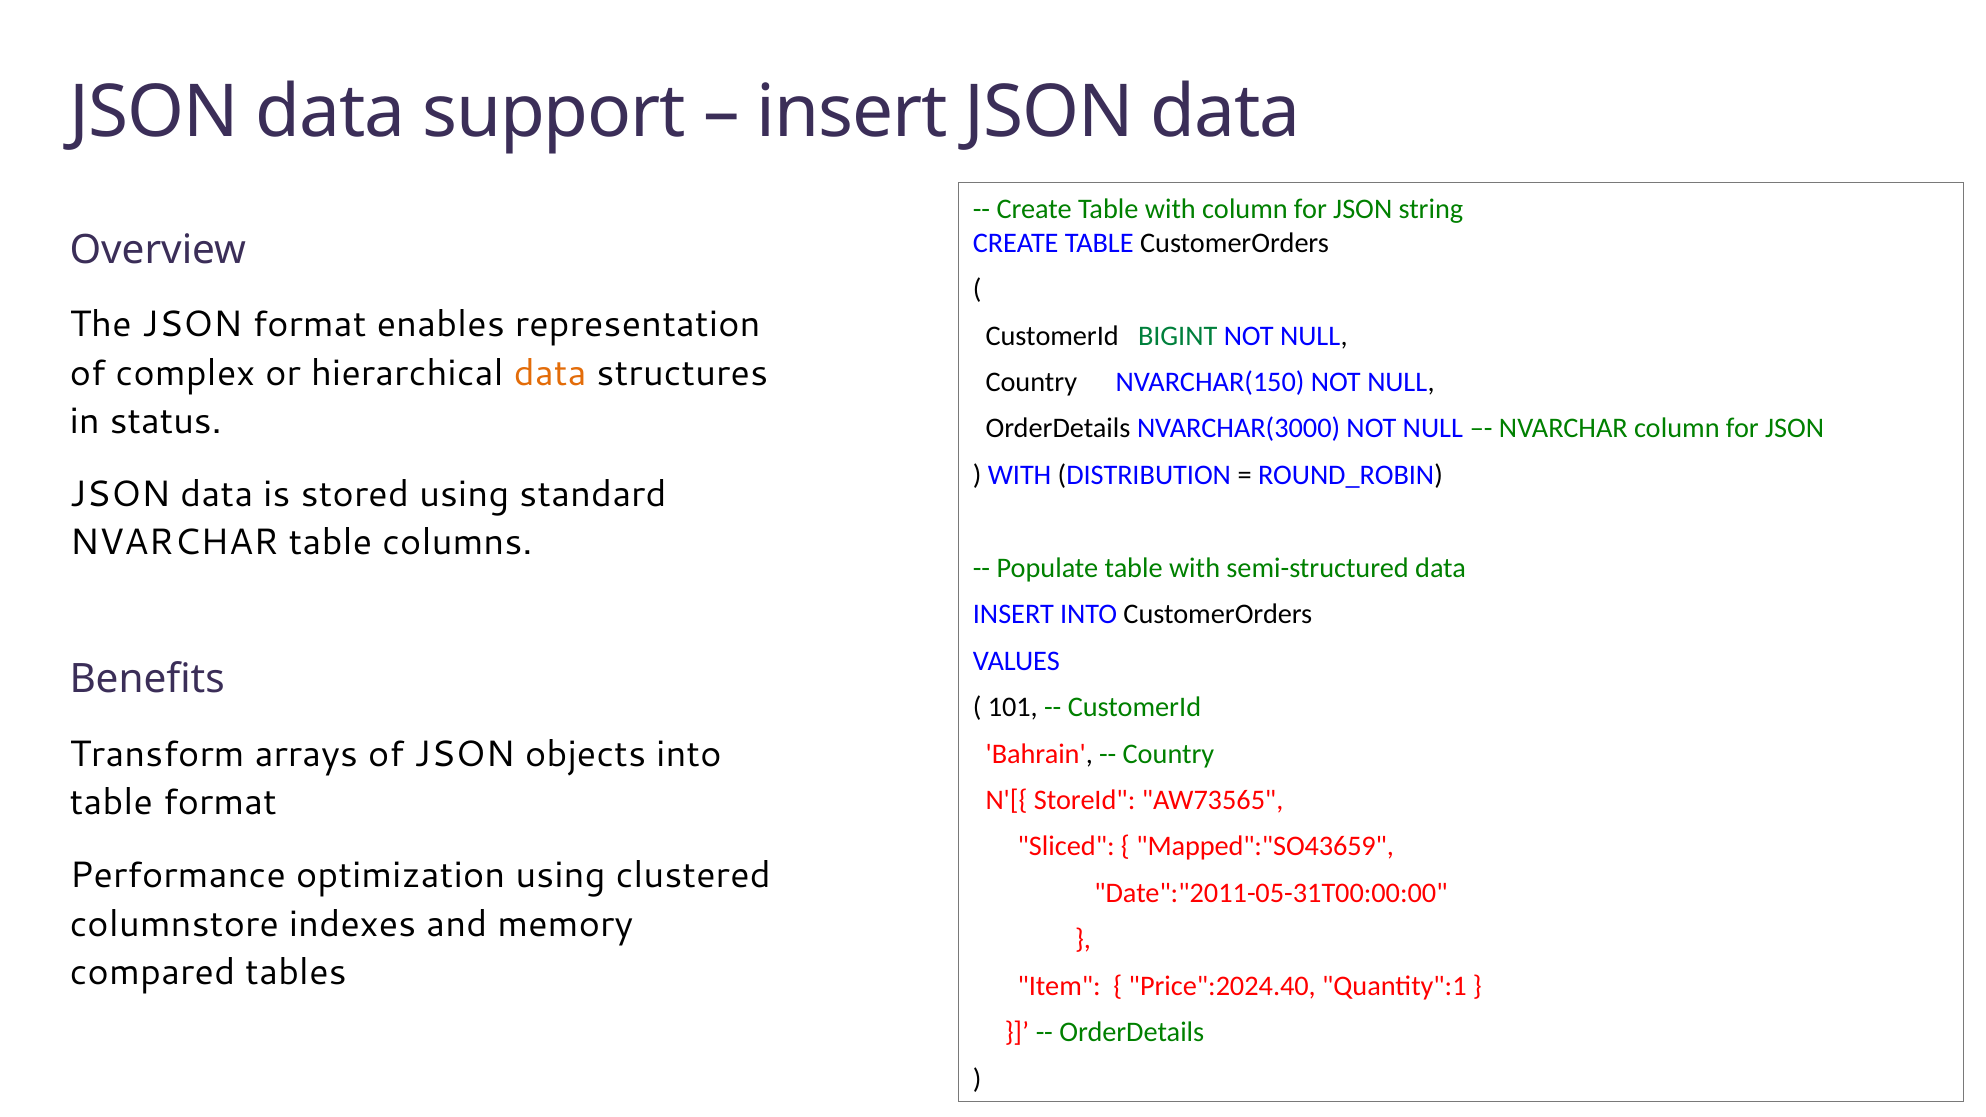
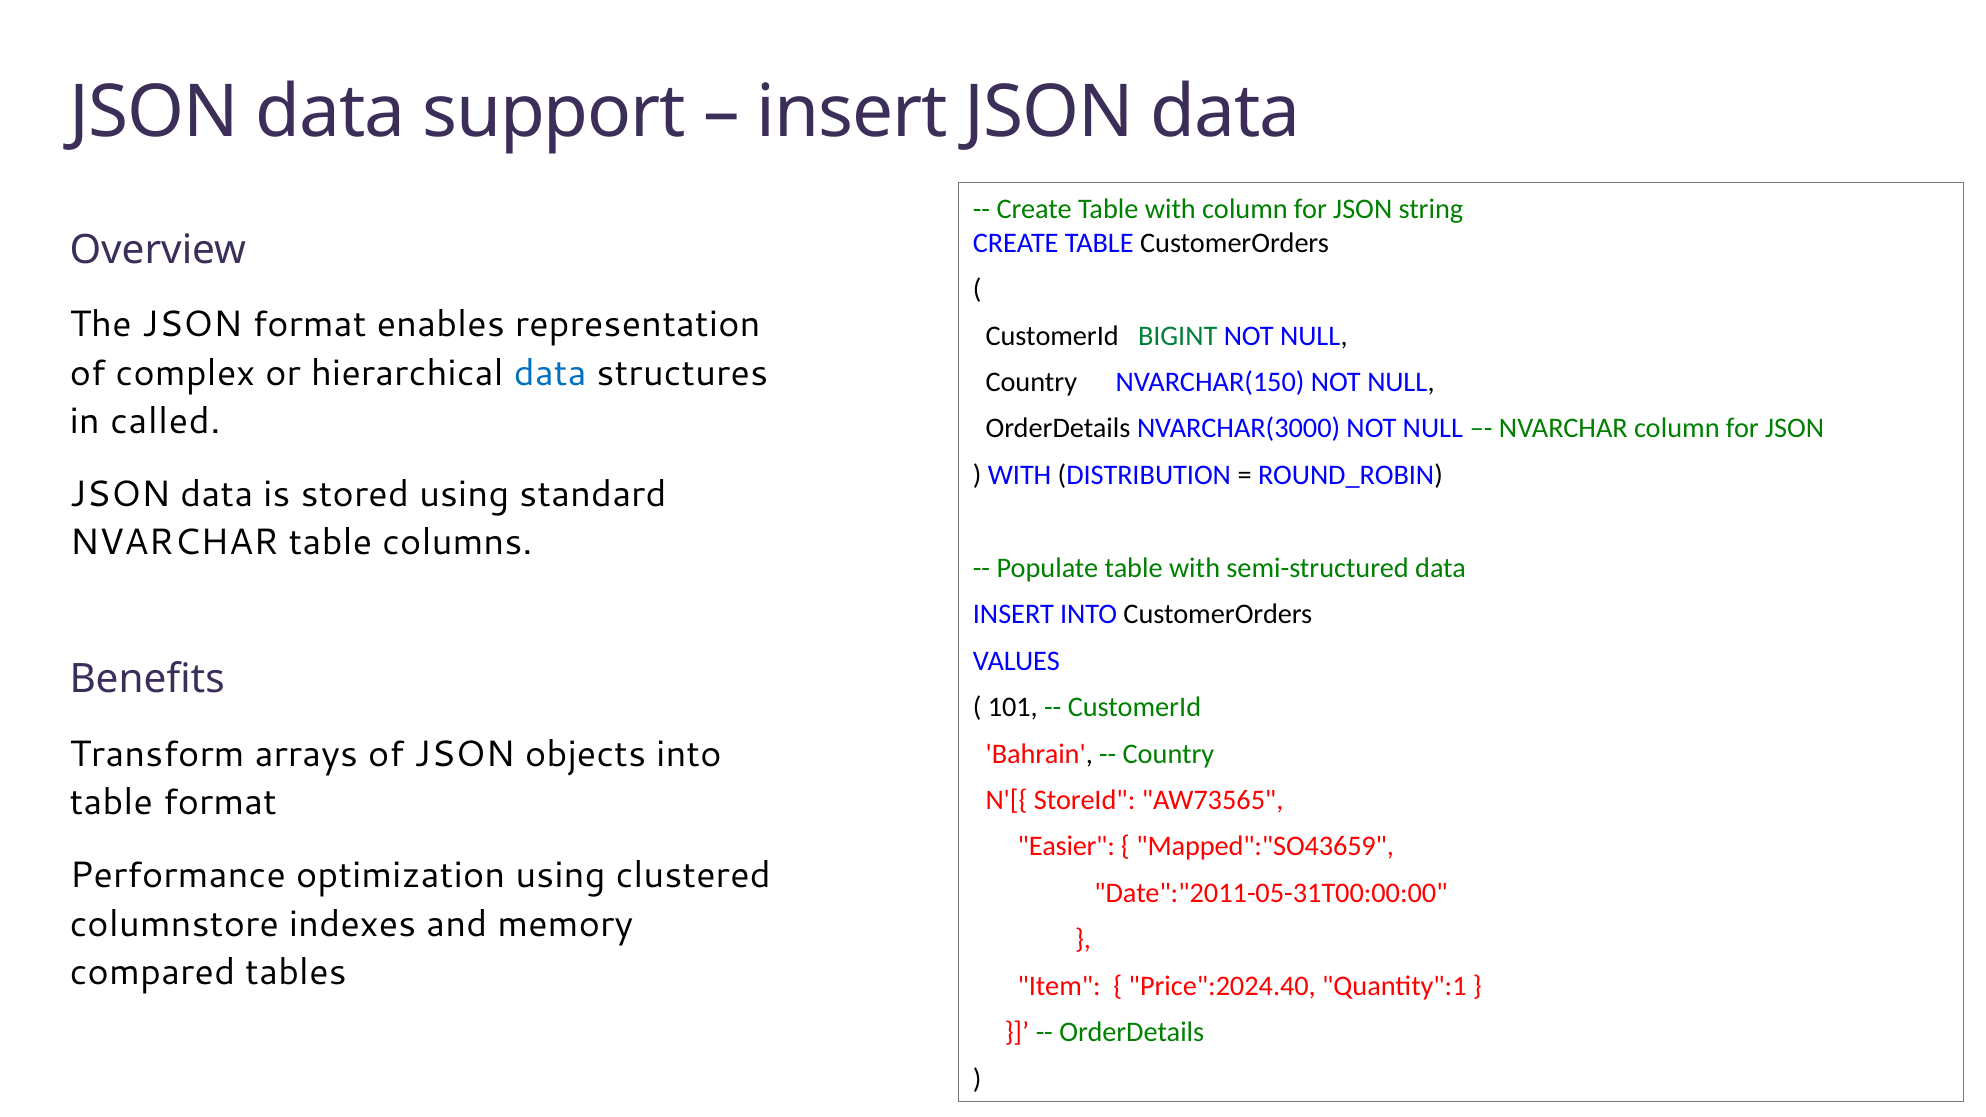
data colour: orange -> blue (550, 373)
status: status -> called (165, 421)
Sliced: Sliced -> Easier (1066, 847)
